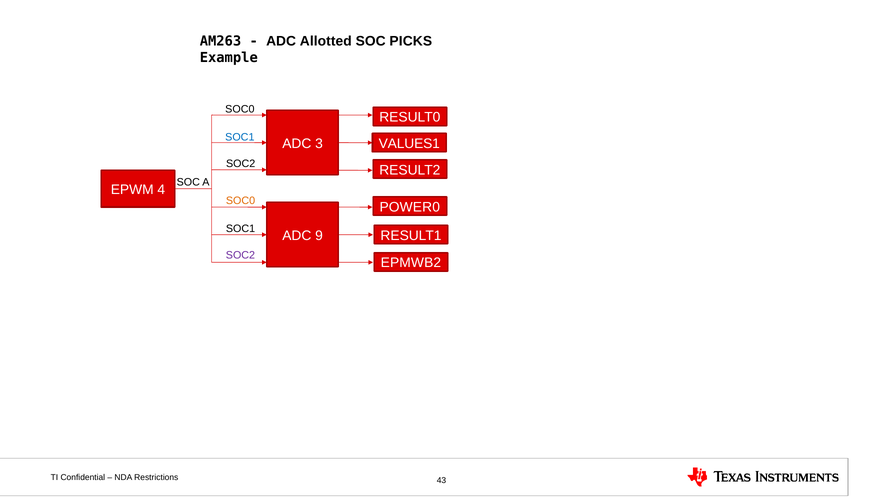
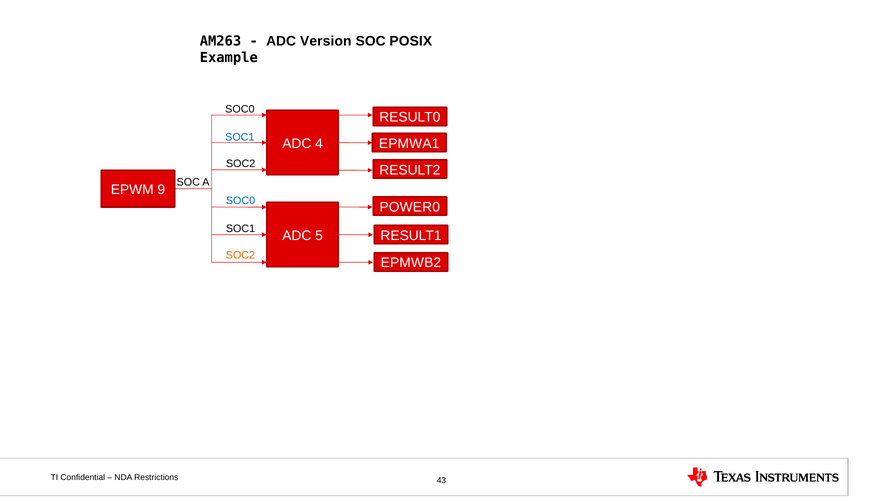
Allotted: Allotted -> Version (326, 41)
PICKS: PICKS -> POSIX (411, 41)
VALUES1: VALUES1 -> EPMWA1 (409, 143)
3: 3 -> 4 (319, 143)
4: 4 -> 9 (161, 189)
SOC0 colour: orange -> blue (241, 201)
9: 9 -> 5 (319, 235)
SOC2 colour: purple -> orange (240, 255)
